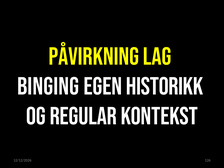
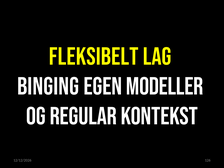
PÅVIRKNING: PÅVIRKNING -> FLEKSIBELT (94, 57)
HISTORIKK: HISTORIKK -> MODELLER (165, 86)
